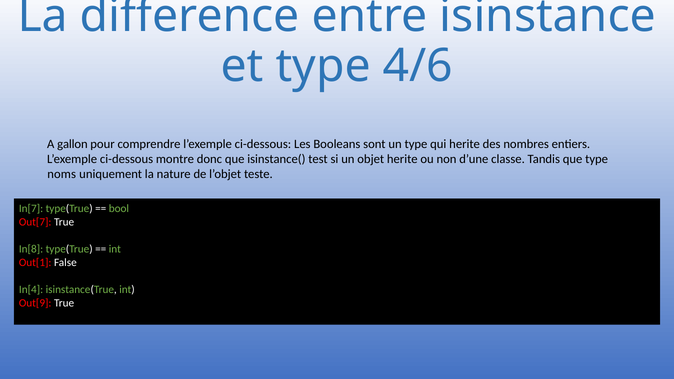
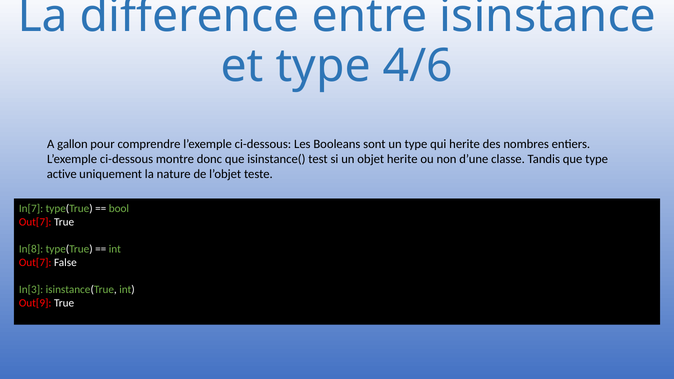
noms: noms -> active (62, 174)
Out[1: Out[1 -> Out[7 (35, 262)
In[4: In[4 -> In[3 (31, 289)
